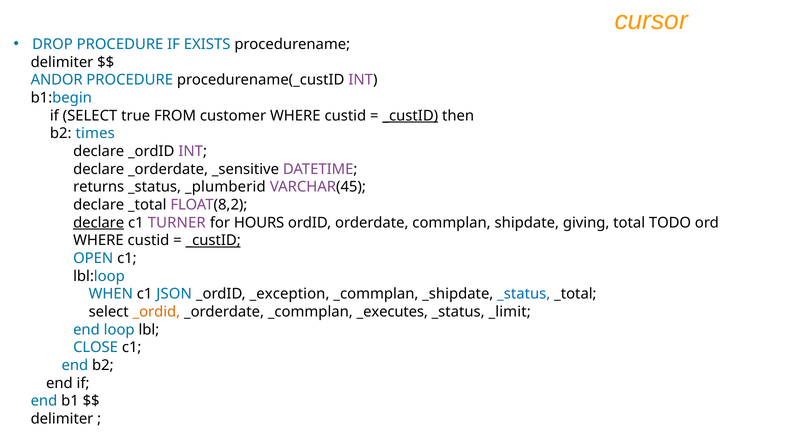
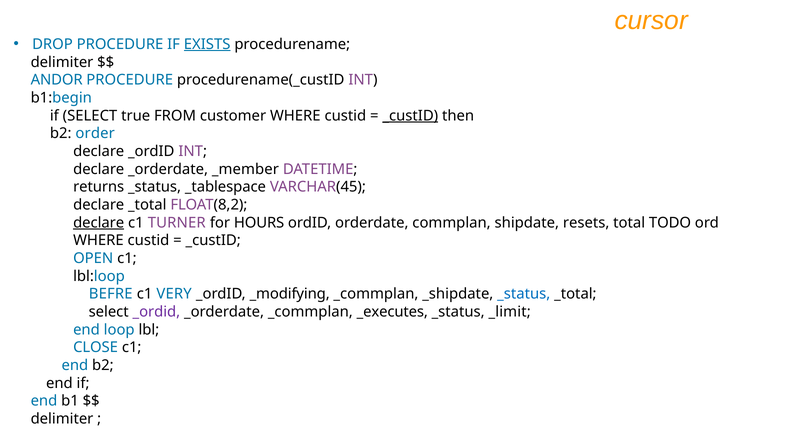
EXISTS underline: none -> present (207, 44)
times: times -> order (95, 134)
_sensitive: _sensitive -> _member (245, 169)
_plumberid: _plumberid -> _tablespace (225, 187)
giving: giving -> resets (586, 223)
_custID underline: present -> none (213, 241)
WHEN: WHEN -> BEFRE (111, 294)
JSON: JSON -> VERY (174, 294)
_exception: _exception -> _modifying (290, 294)
_ordid colour: orange -> purple (156, 312)
